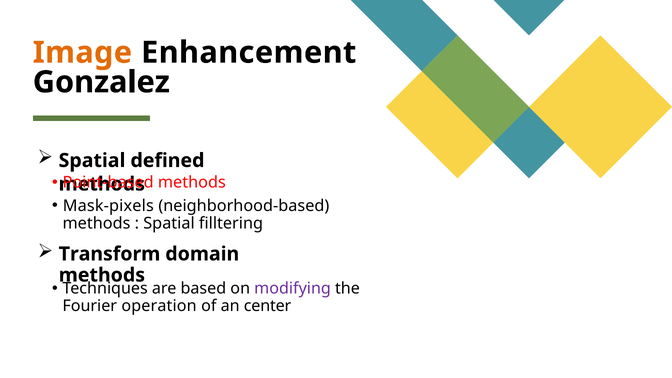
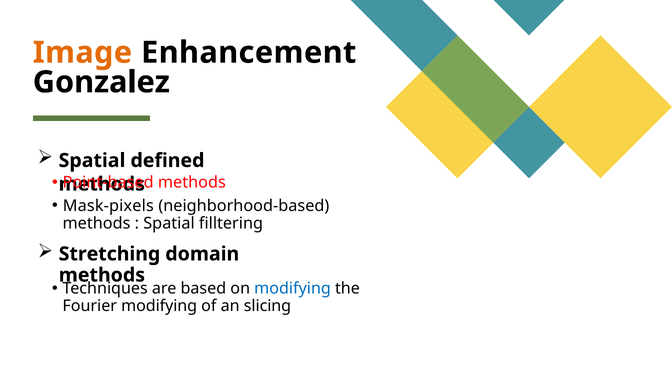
Transform: Transform -> Stretching (109, 254)
modifying colour: purple -> blue (293, 288)
Fourier operation: operation -> modifying (159, 306)
center: center -> slicing (267, 306)
